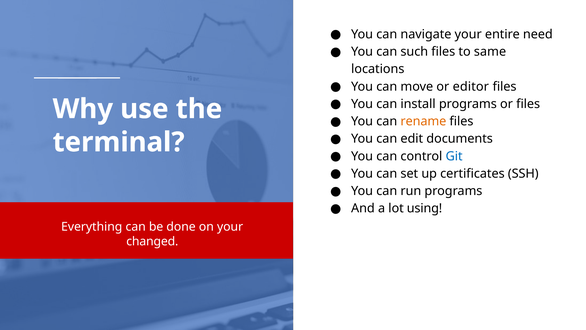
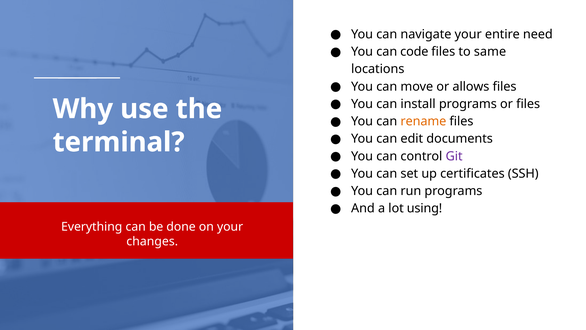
such: such -> code (414, 52)
editor: editor -> allows (471, 86)
Git colour: blue -> purple (454, 156)
changed: changed -> changes (152, 241)
